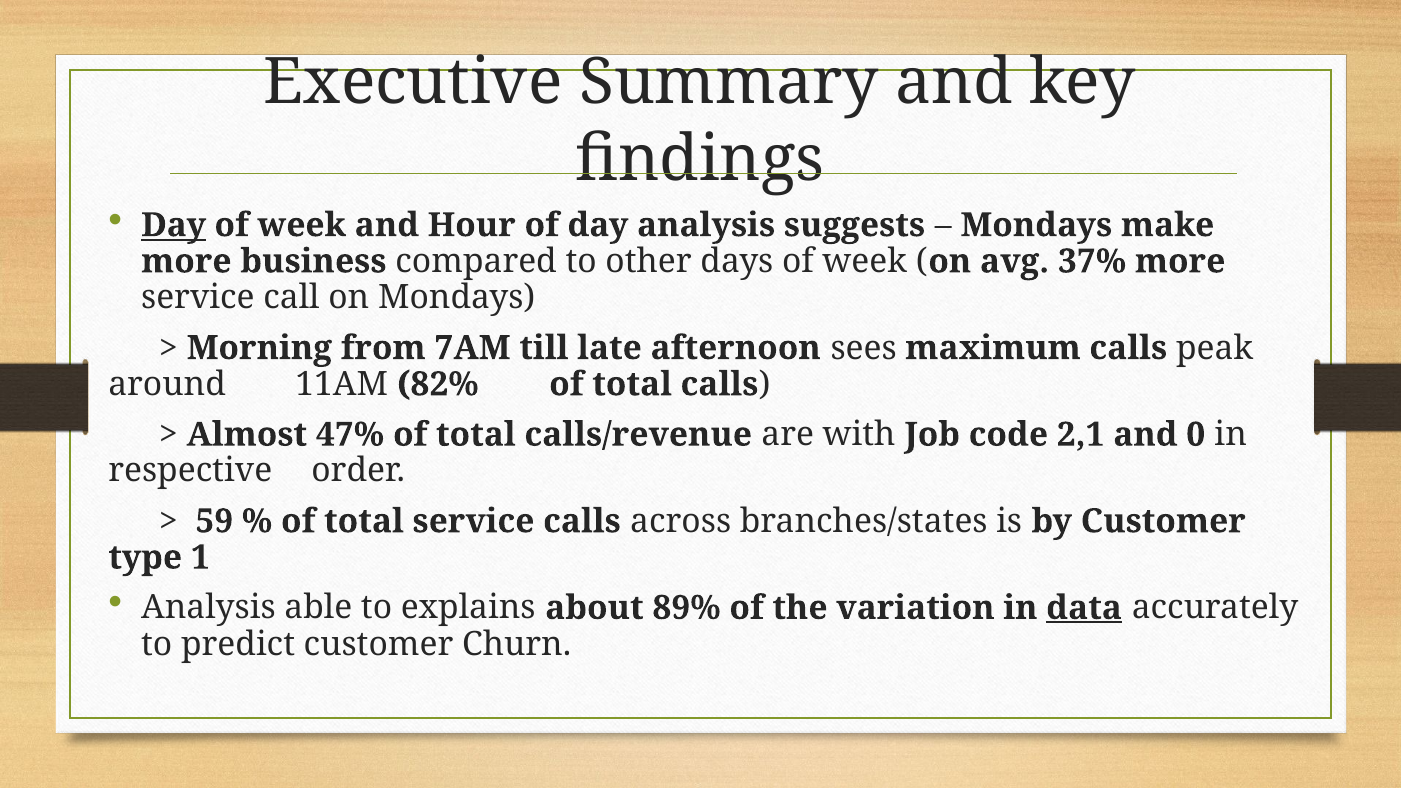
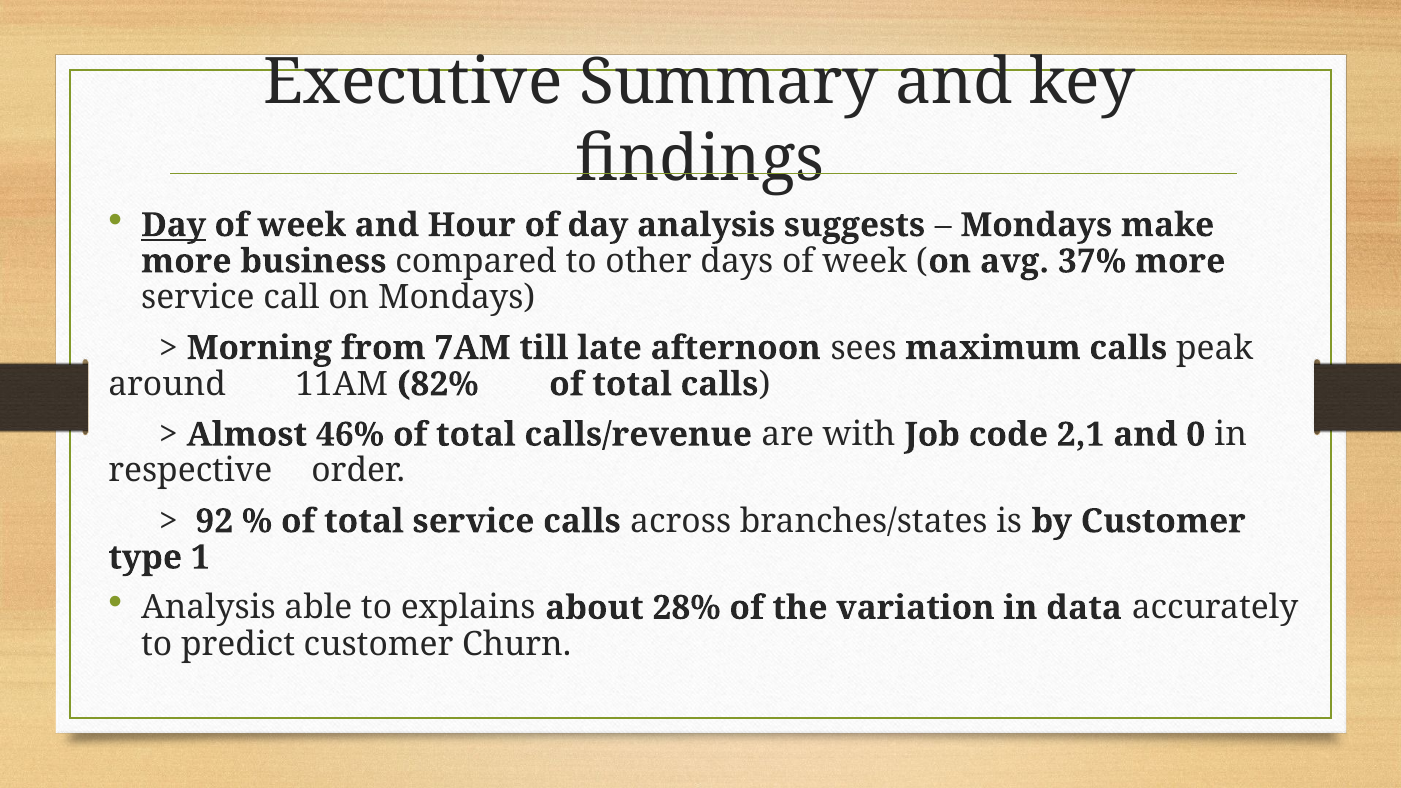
47%: 47% -> 46% (350, 435)
59: 59 -> 92 (214, 521)
89%: 89% -> 28% (687, 608)
data underline: present -> none (1084, 608)
